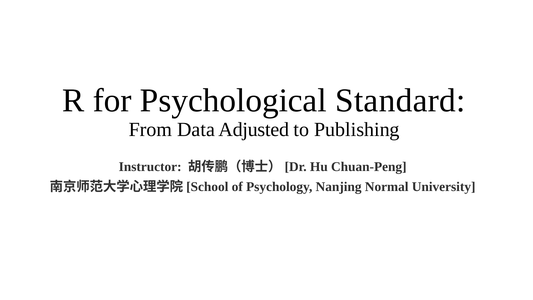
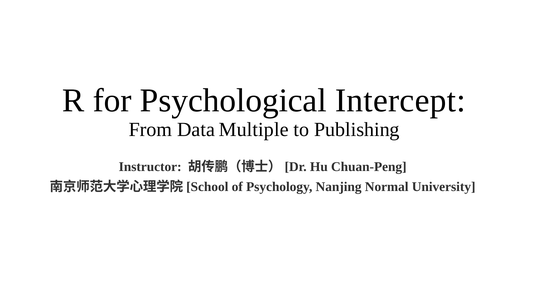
Standard: Standard -> Intercept (400, 101)
Adjusted: Adjusted -> Multiple (254, 129)
